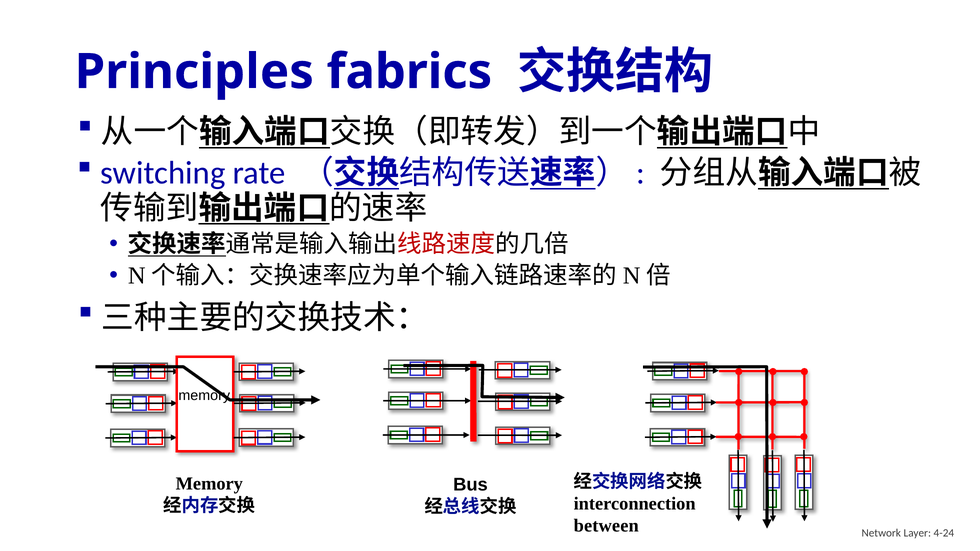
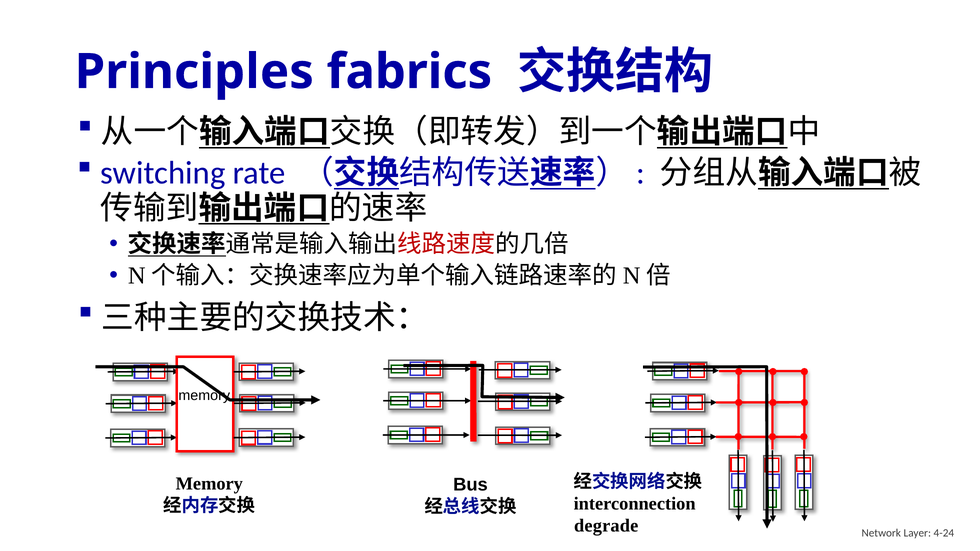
between: between -> degrade (606, 526)
